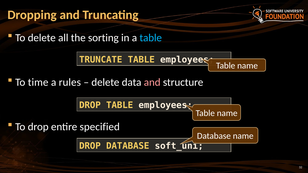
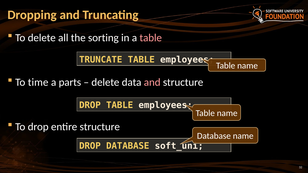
table colour: light blue -> pink (151, 38)
rules: rules -> parts (70, 83)
entire specified: specified -> structure (100, 127)
